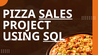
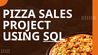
SALES underline: present -> none (56, 14)
